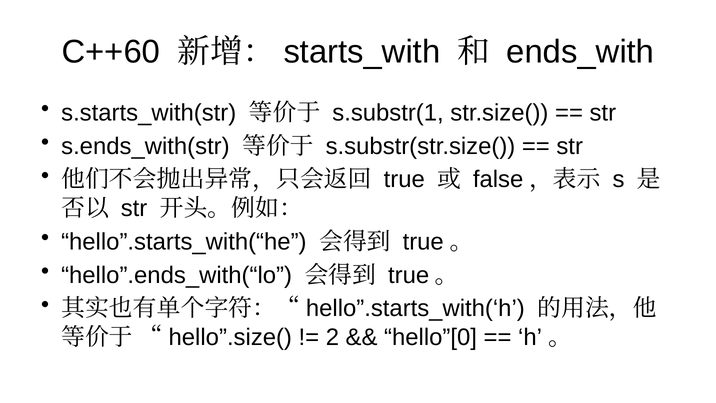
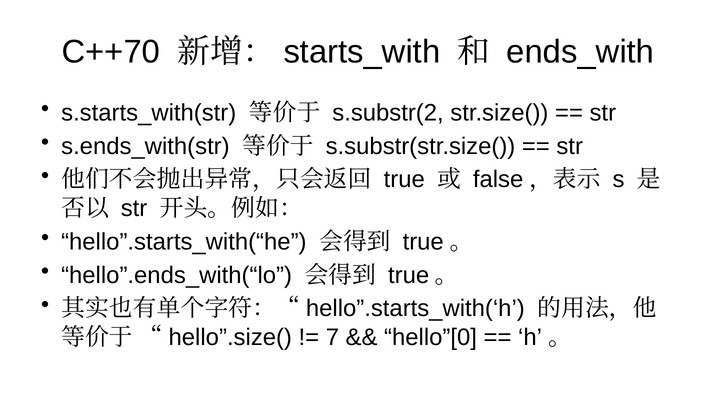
C++60: C++60 -> C++70 (111, 52)
s.substr(1: s.substr(1 -> s.substr(2 (388, 113)
2: 2 -> 7 (332, 337)
